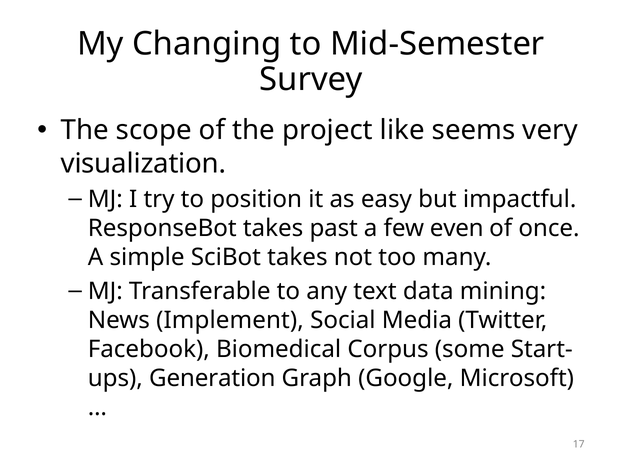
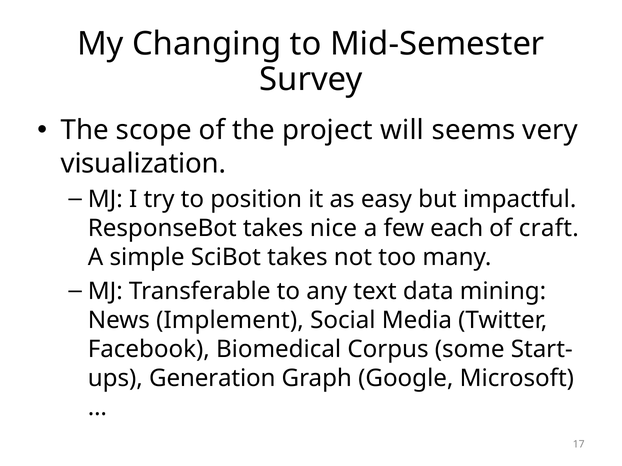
like: like -> will (402, 130)
past: past -> nice (333, 228)
even: even -> each (457, 228)
once: once -> craft (549, 228)
